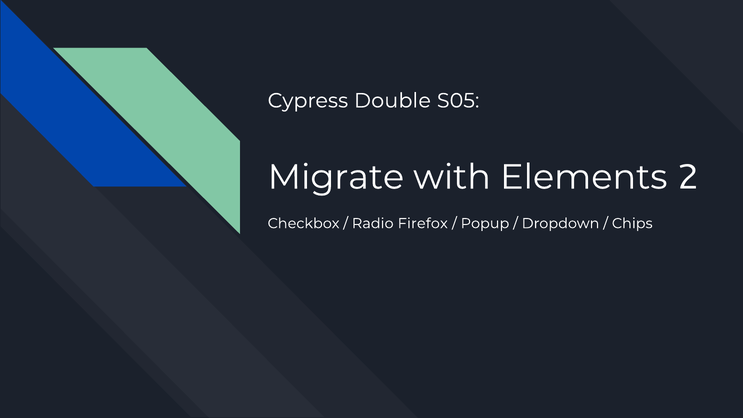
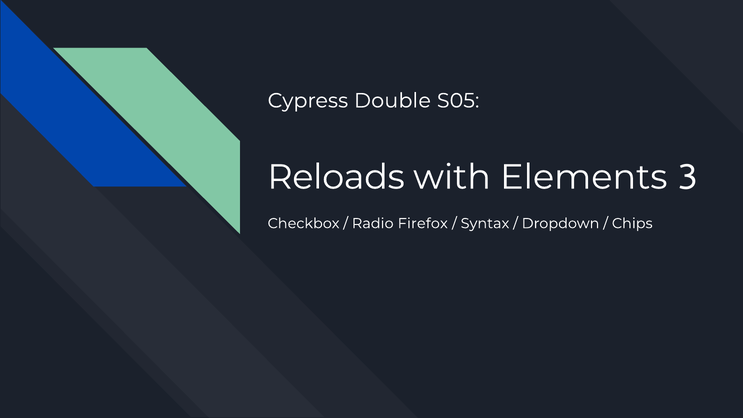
Migrate: Migrate -> Reloads (336, 177)
2: 2 -> 3 (688, 177)
Popup: Popup -> Syntax (485, 223)
